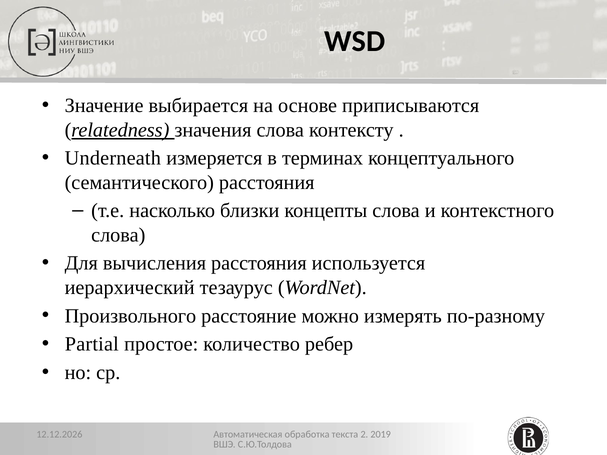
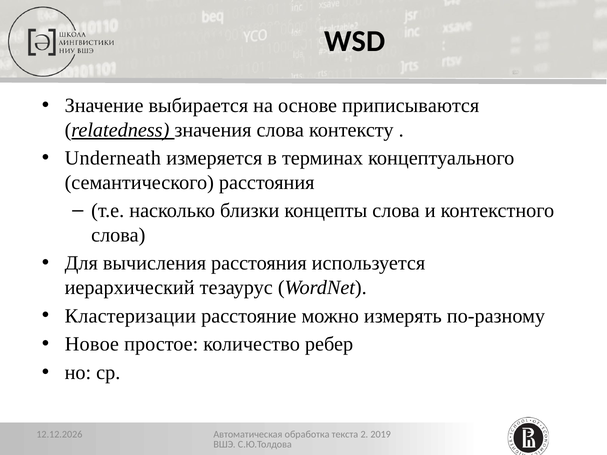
Произвольного: Произвольного -> Кластеризации (130, 316)
Partial: Partial -> Новое (92, 344)
